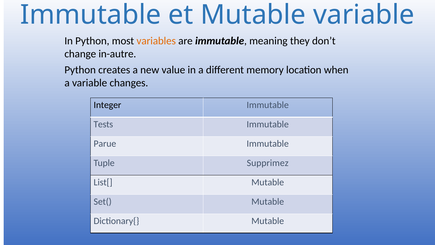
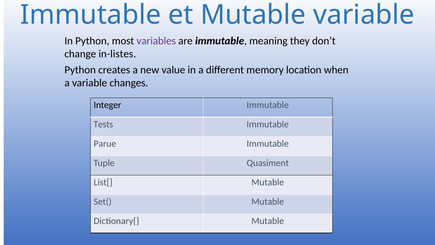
variables colour: orange -> purple (156, 41)
in-autre: in-autre -> in-listes (117, 54)
Supprimez: Supprimez -> Quasiment (268, 163)
